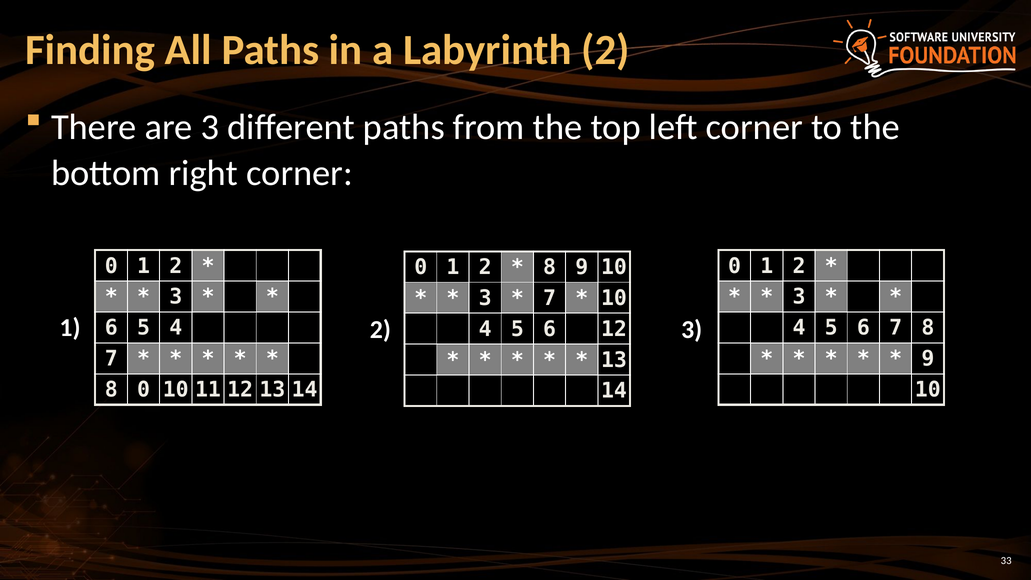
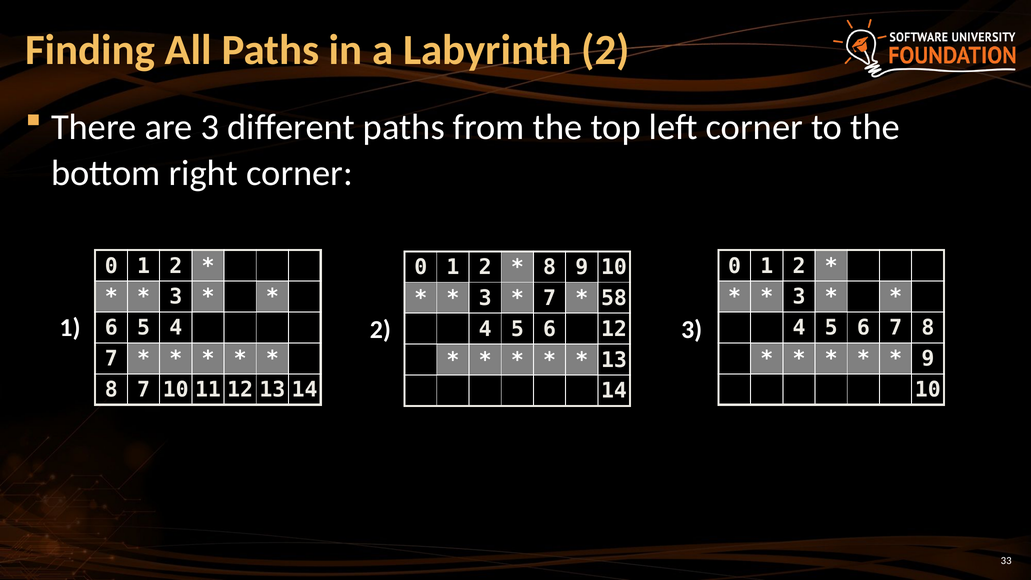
10: 10 -> 58 (614, 298)
8 0: 0 -> 7 (144, 390)
